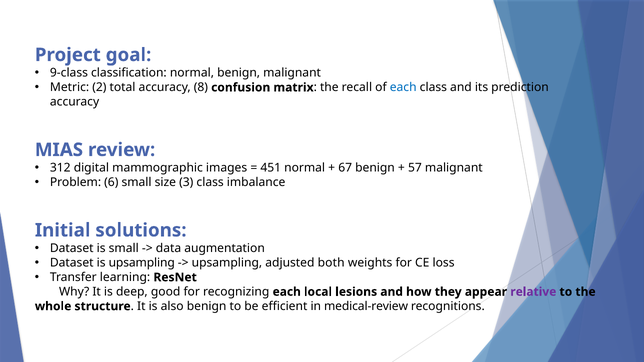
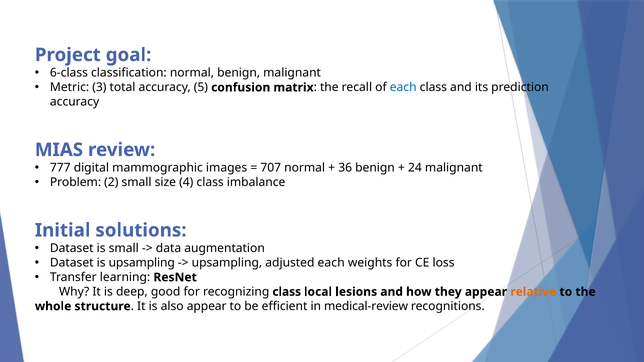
9-class: 9-class -> 6-class (69, 73)
2: 2 -> 3 (99, 87)
8: 8 -> 5 (201, 87)
312: 312 -> 777 (60, 168)
451: 451 -> 707 (271, 168)
67: 67 -> 36 (345, 168)
57: 57 -> 24 (415, 168)
6: 6 -> 2 (111, 182)
3: 3 -> 4 (186, 182)
adjusted both: both -> each (331, 263)
recognizing each: each -> class (287, 292)
relative colour: purple -> orange (533, 292)
also benign: benign -> appear (207, 306)
